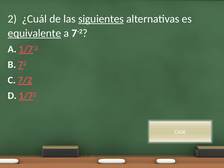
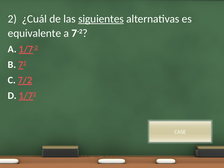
equivalente underline: present -> none (34, 33)
